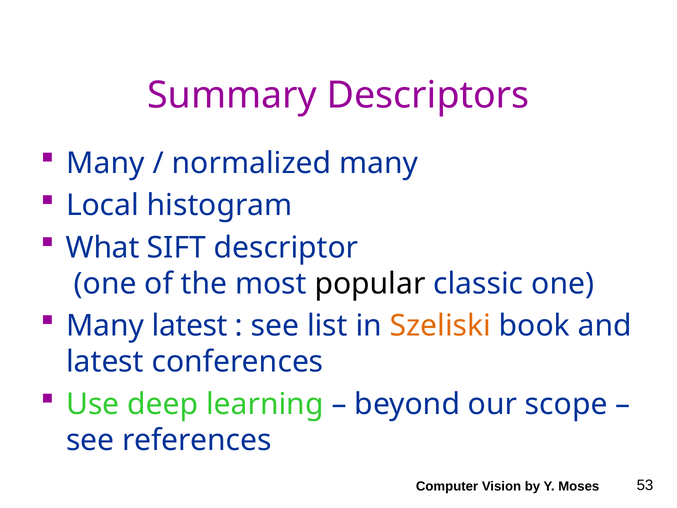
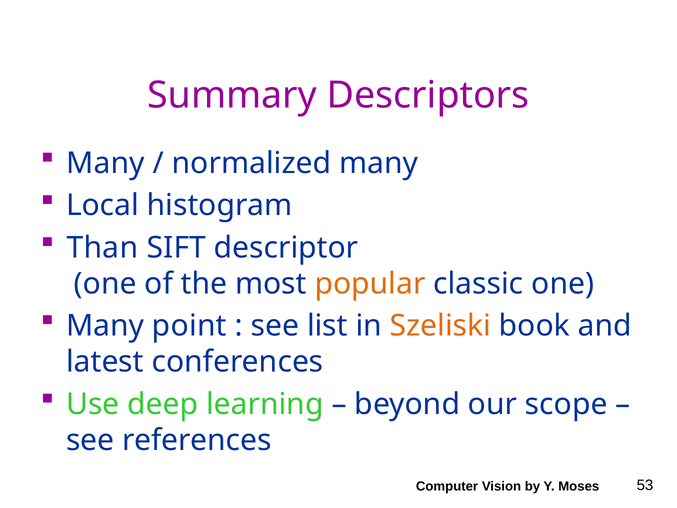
What: What -> Than (102, 247)
popular colour: black -> orange (370, 284)
Many latest: latest -> point (189, 326)
